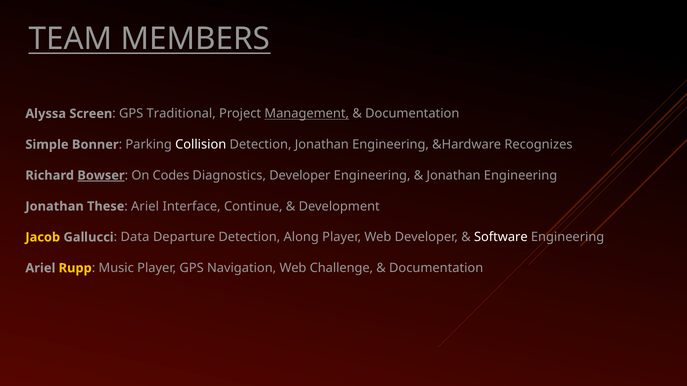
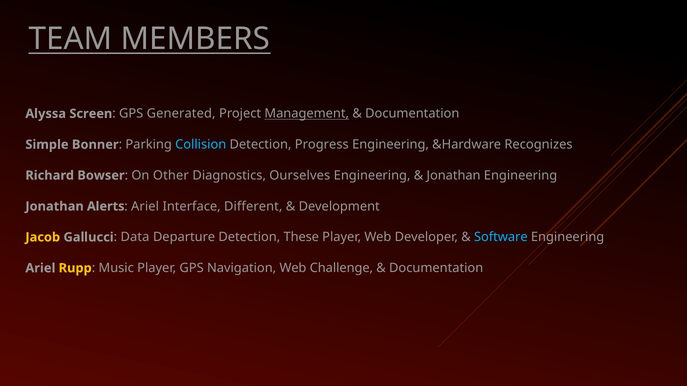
Traditional: Traditional -> Generated (181, 114)
Collision colour: white -> light blue (201, 145)
Detection Jonathan: Jonathan -> Progress (322, 145)
Bowser underline: present -> none (101, 176)
Codes: Codes -> Other (171, 176)
Diagnostics Developer: Developer -> Ourselves (300, 176)
These: These -> Alerts (106, 207)
Continue: Continue -> Different (253, 207)
Along: Along -> These (301, 237)
Software colour: white -> light blue (501, 237)
